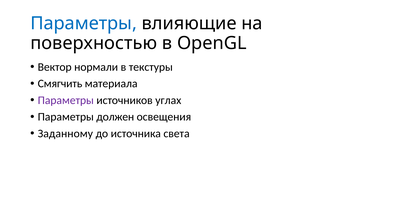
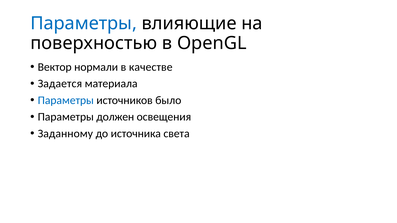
текстуры: текстуры -> качестве (151, 67)
Смягчить: Смягчить -> Задается (60, 84)
Параметры colour: purple -> blue (66, 100)
углах: углах -> было (168, 100)
